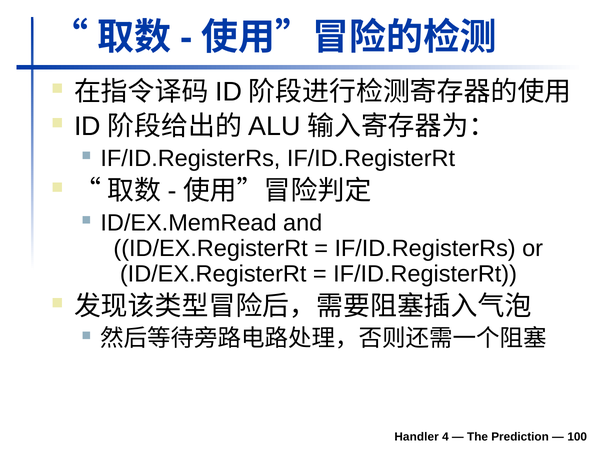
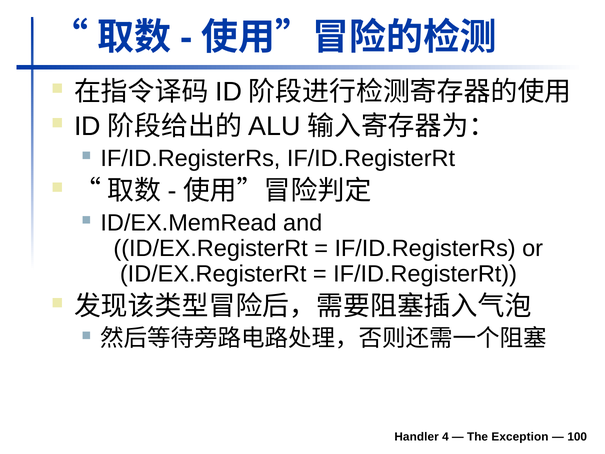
Prediction: Prediction -> Exception (520, 437)
